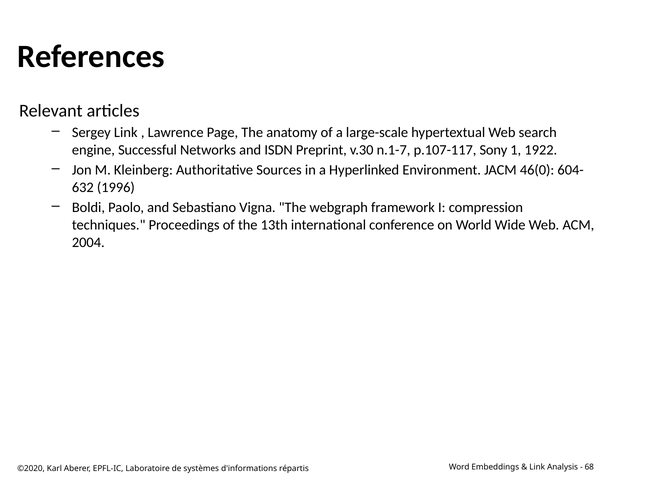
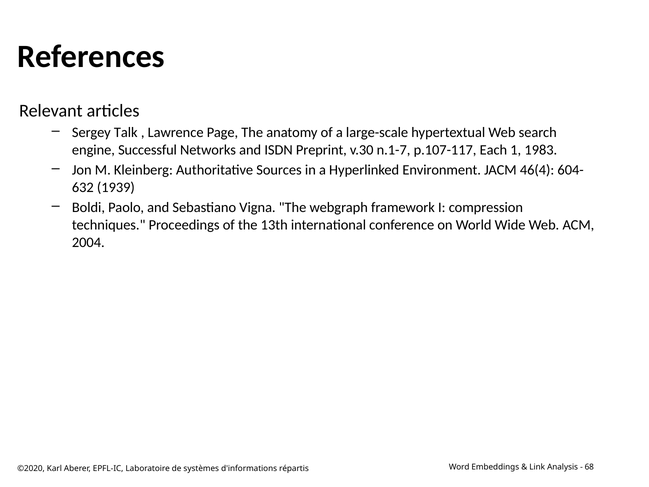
Sergey Link: Link -> Talk (126, 133)
Sony: Sony -> Each (493, 150)
1922: 1922 -> 1983 (541, 150)
46(0: 46(0 -> 46(4 (537, 170)
1996: 1996 -> 1939 (116, 187)
